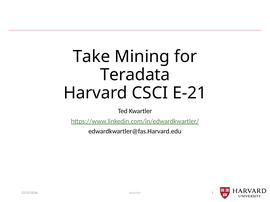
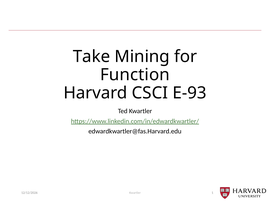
Teradata: Teradata -> Function (135, 75)
E-21: E-21 -> E-93 (189, 93)
